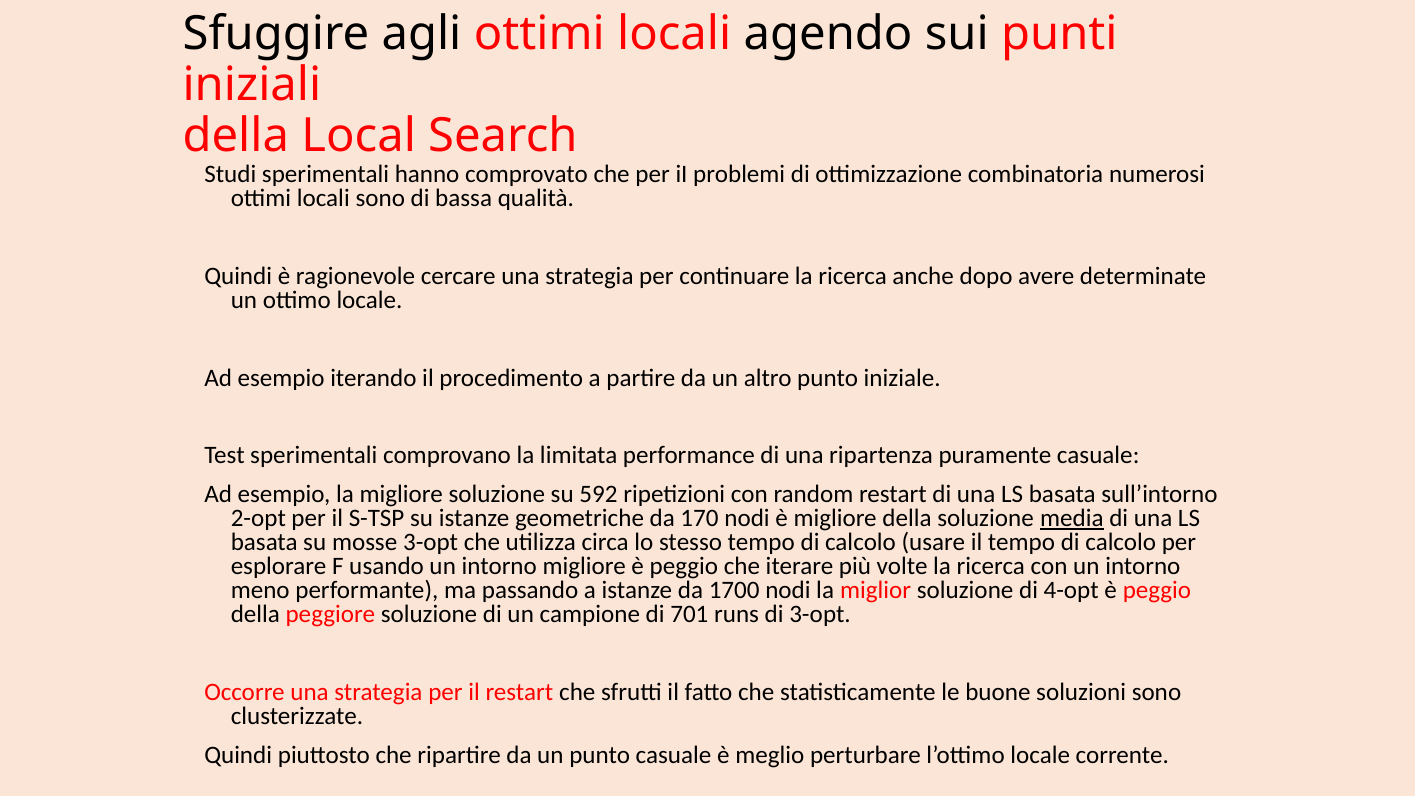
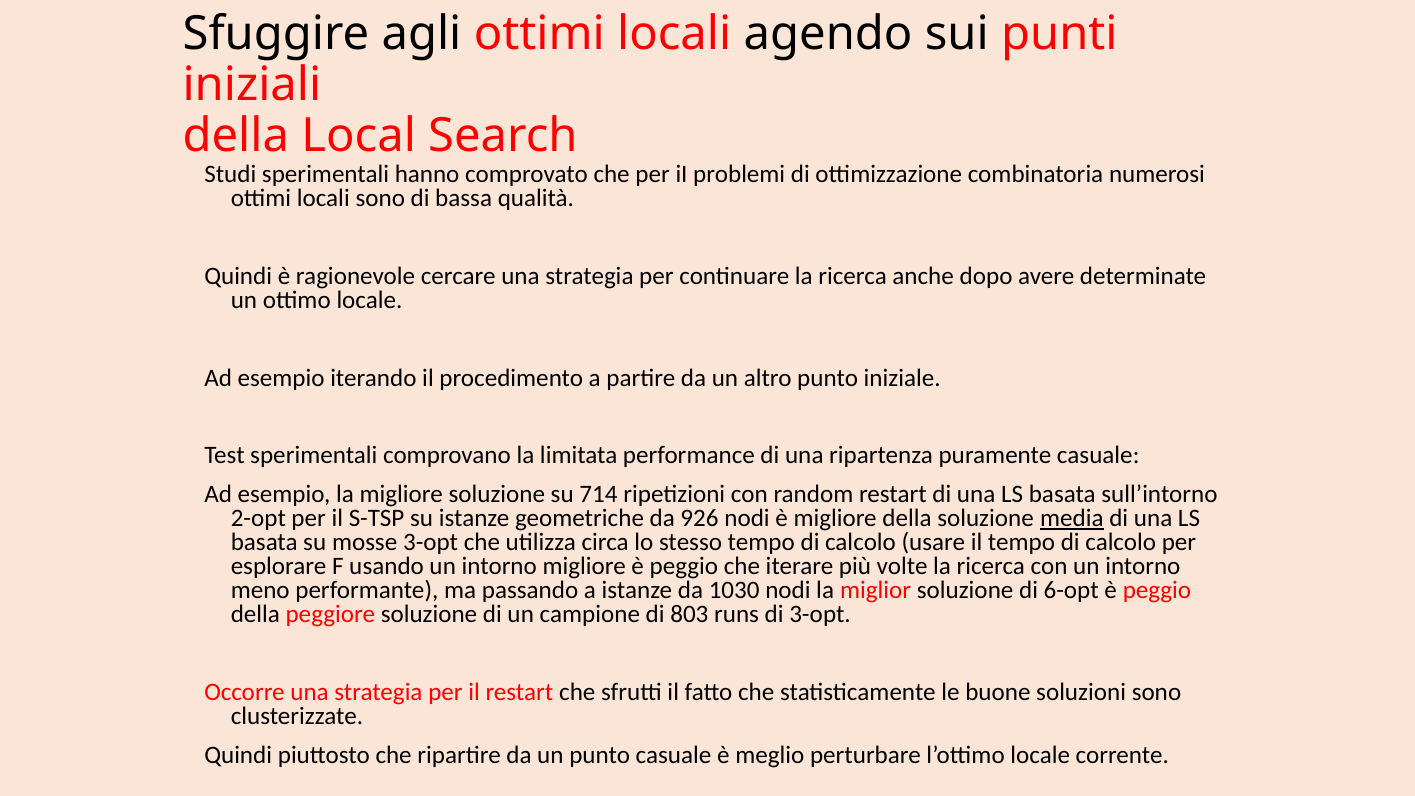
592: 592 -> 714 (598, 494)
170: 170 -> 926 (700, 518)
1700: 1700 -> 1030 (734, 590)
4-opt: 4-opt -> 6-opt (1071, 590)
701: 701 -> 803 (689, 615)
